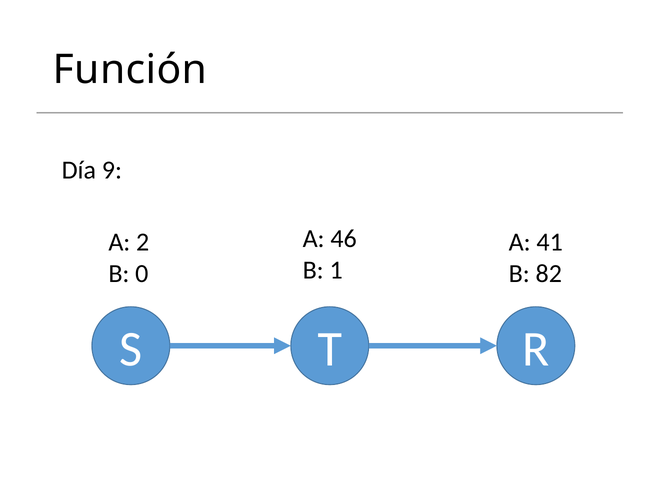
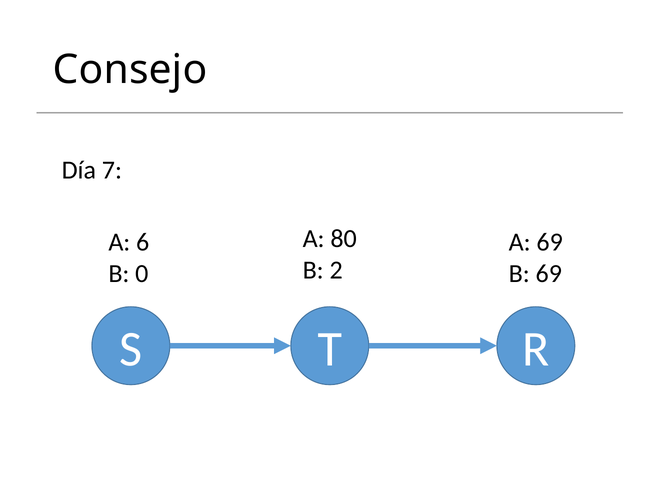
Función: Función -> Consejo (130, 70)
9: 9 -> 7 (112, 170)
46: 46 -> 80 (344, 239)
2: 2 -> 6 (143, 242)
A 41: 41 -> 69 (550, 242)
1: 1 -> 2 (336, 270)
B 82: 82 -> 69 (549, 273)
